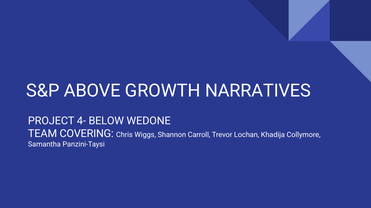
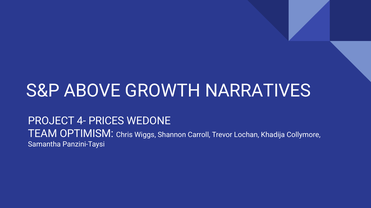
BELOW: BELOW -> PRICES (106, 121)
COVERING: COVERING -> OPTIMISM (87, 134)
